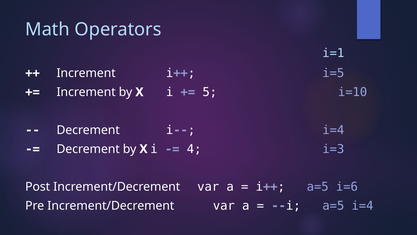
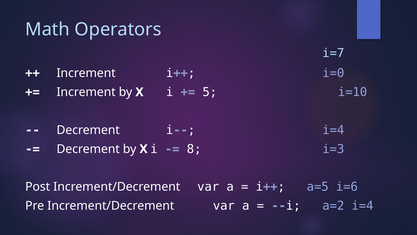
i=1: i=1 -> i=7 (333, 53)
i=5: i=5 -> i=0 (333, 73)
4: 4 -> 8 (194, 149)
--i a=5: a=5 -> a=2 (333, 205)
